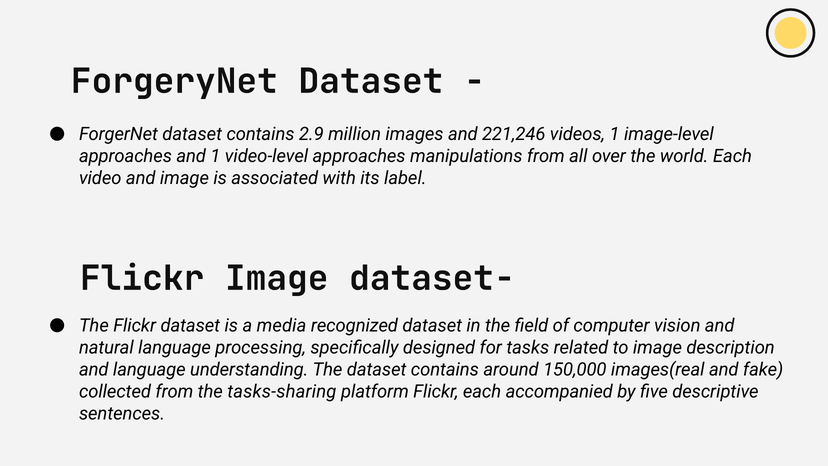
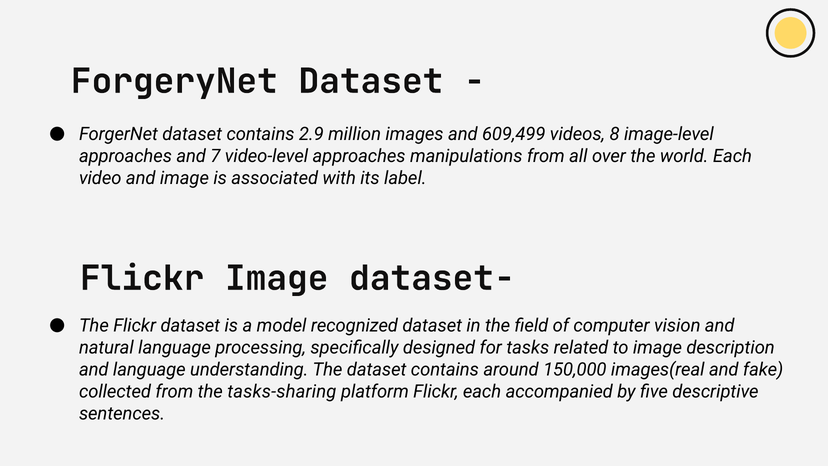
221,246: 221,246 -> 609,499 (514, 134)
videos 1: 1 -> 8 (615, 134)
and 1: 1 -> 7 (215, 156)
media: media -> model (282, 325)
